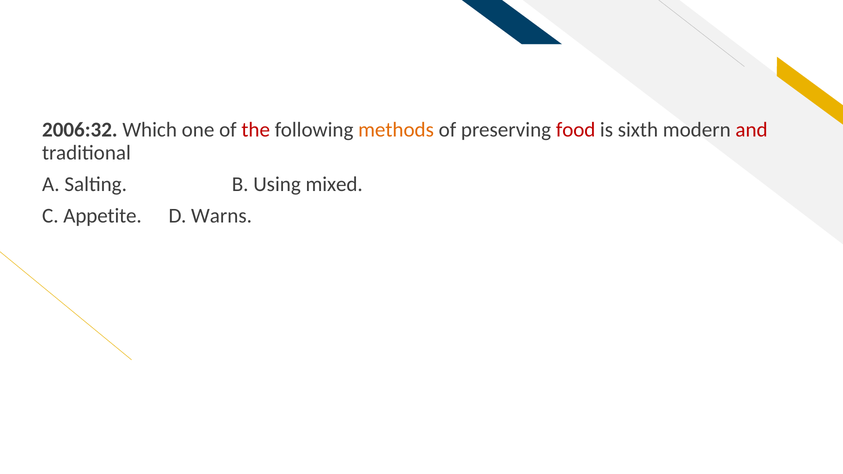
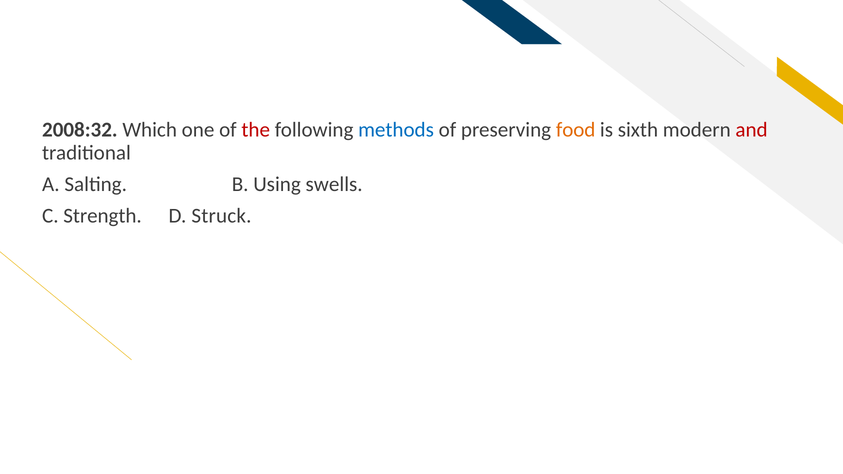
2006:32: 2006:32 -> 2008:32 (80, 130)
methods colour: orange -> blue (396, 130)
food colour: red -> orange (576, 130)
mixed: mixed -> swells (334, 184)
Appetite: Appetite -> Strength (103, 216)
Warns: Warns -> Struck (221, 216)
